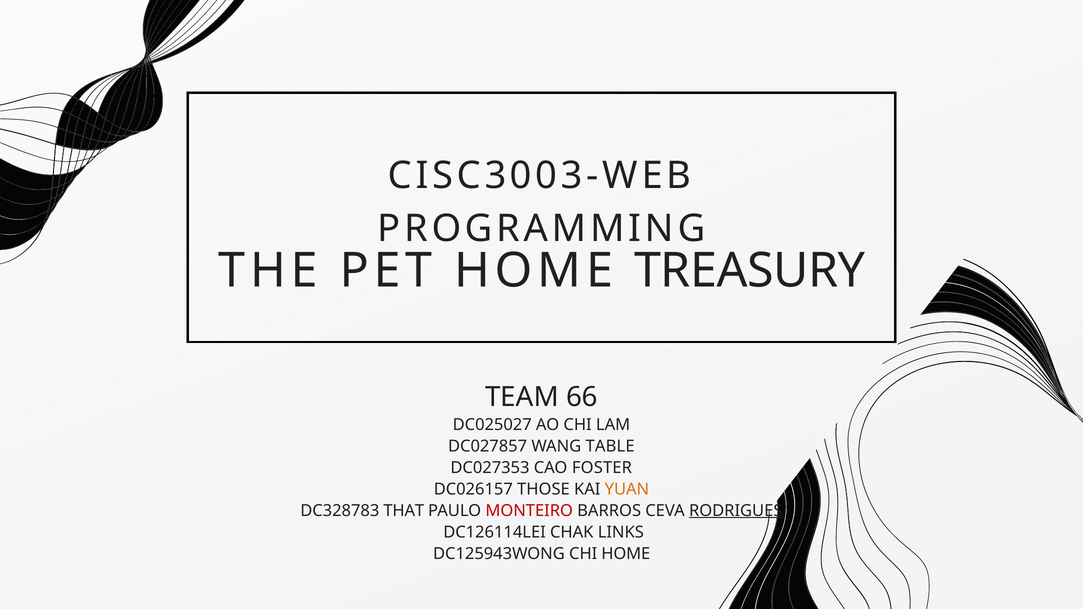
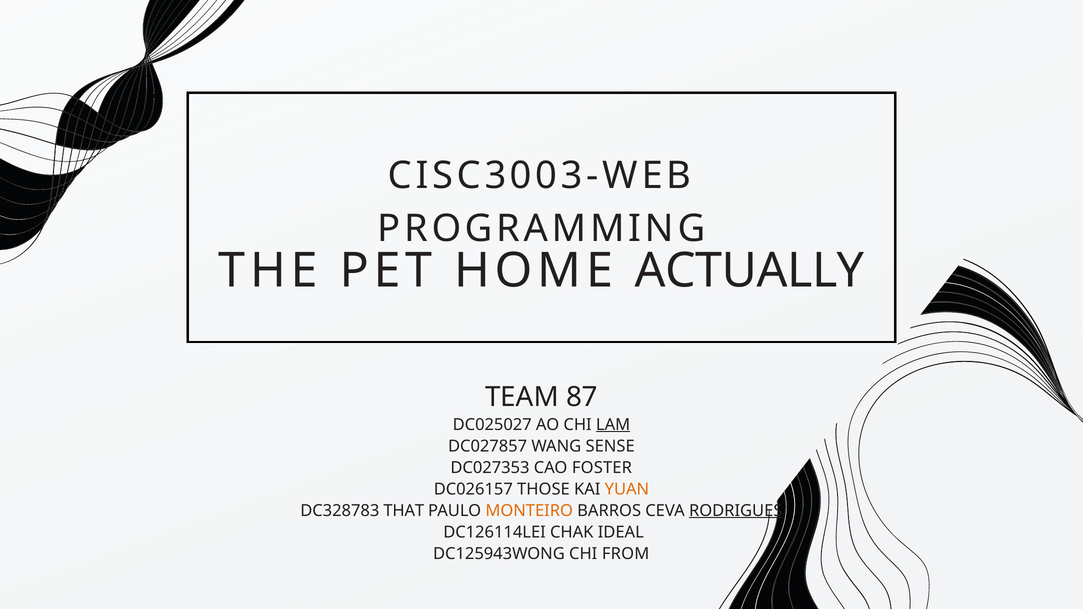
TREASURY: TREASURY -> ACTUALLY (750, 271)
66: 66 -> 87 (582, 397)
LAM underline: none -> present (613, 425)
TABLE: TABLE -> SENSE (610, 446)
MONTEIRO colour: red -> orange (529, 511)
LINKS: LINKS -> IDEAL (621, 532)
CHI HOME: HOME -> FROM (626, 554)
